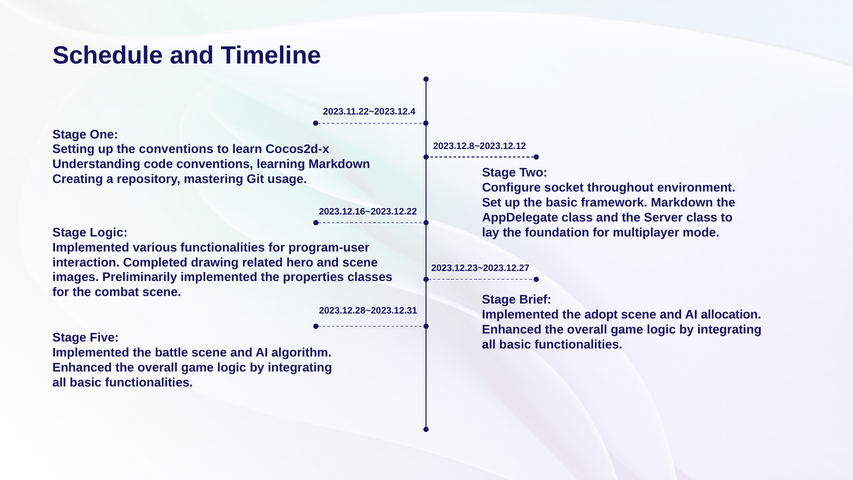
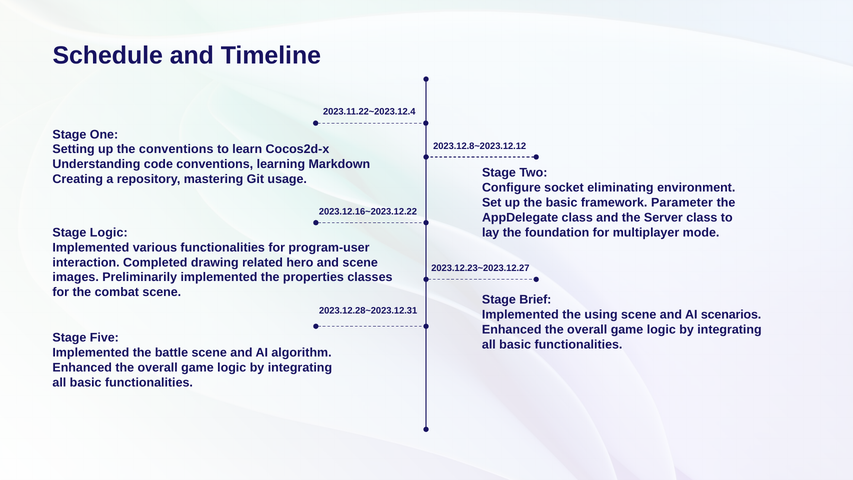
throughout: throughout -> eliminating (620, 188)
framework Markdown: Markdown -> Parameter (682, 203)
adopt: adopt -> using (601, 315)
allocation: allocation -> scenarios (731, 315)
